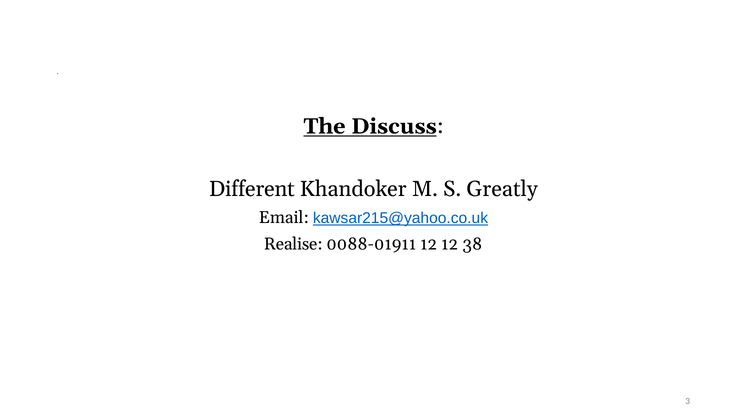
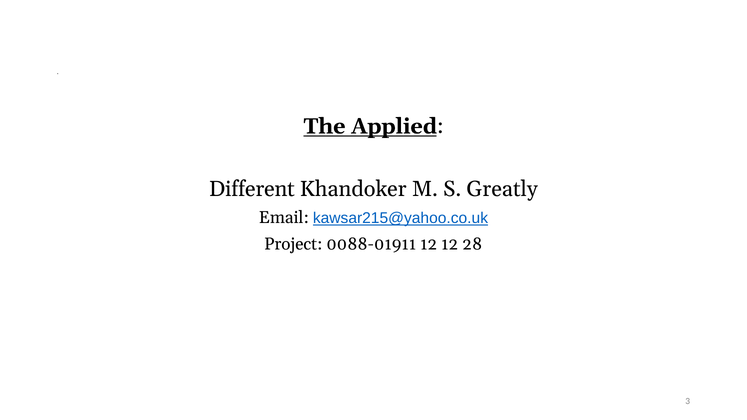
Discuss: Discuss -> Applied (394, 126)
Realise: Realise -> Project (293, 244)
38: 38 -> 28 (472, 244)
